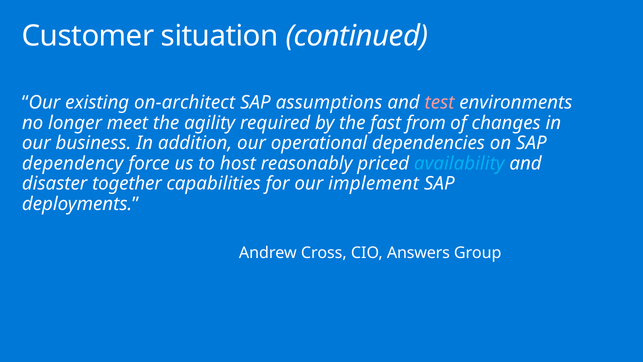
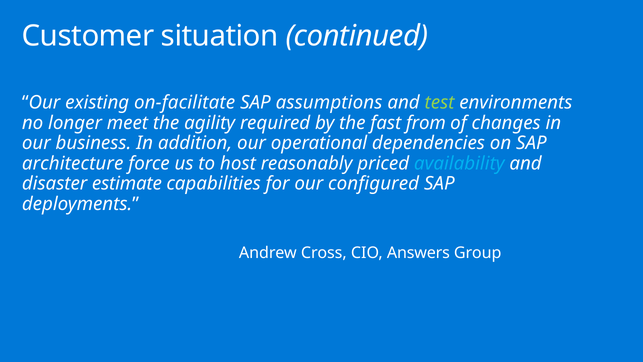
on-architect: on-architect -> on-facilitate (185, 103)
test colour: pink -> light green (440, 103)
dependency: dependency -> architecture (73, 163)
together: together -> estimate (127, 184)
implement: implement -> configured (374, 184)
